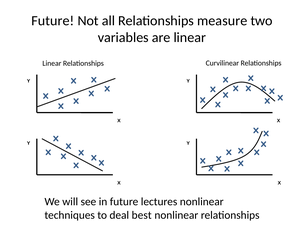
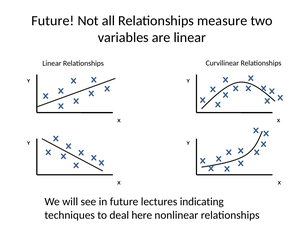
lectures nonlinear: nonlinear -> indicating (202, 202)
best: best -> here (142, 215)
